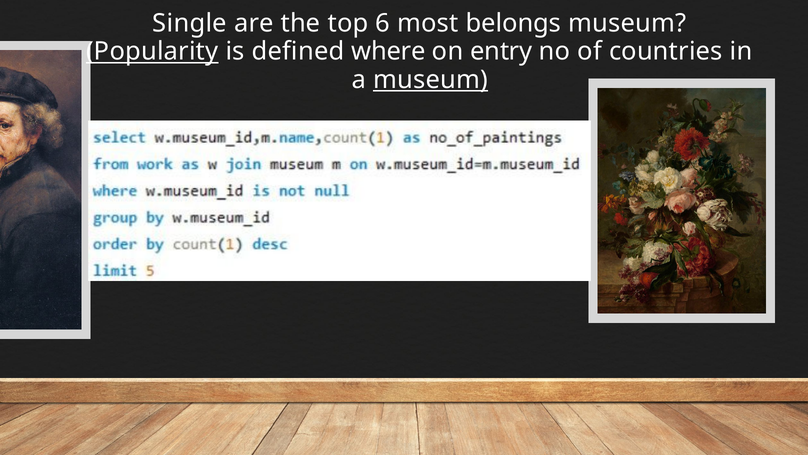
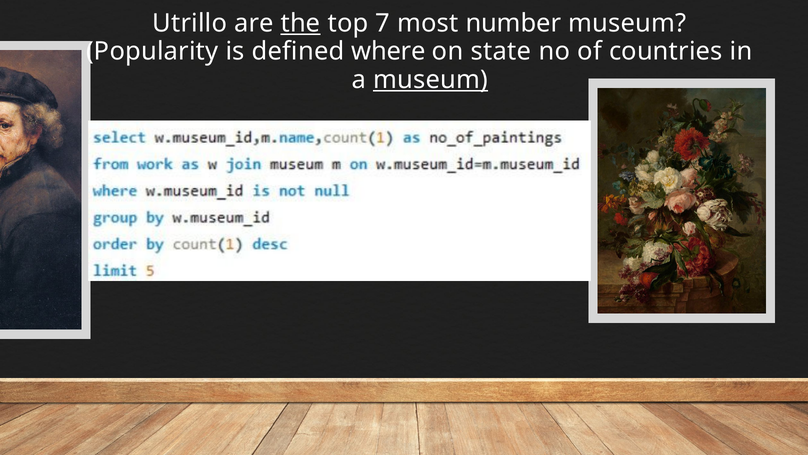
Single: Single -> Utrillo (190, 23)
the underline: none -> present (301, 23)
6: 6 -> 7 (383, 23)
belongs: belongs -> number (513, 23)
Popularity underline: present -> none (152, 51)
entry: entry -> state (501, 51)
